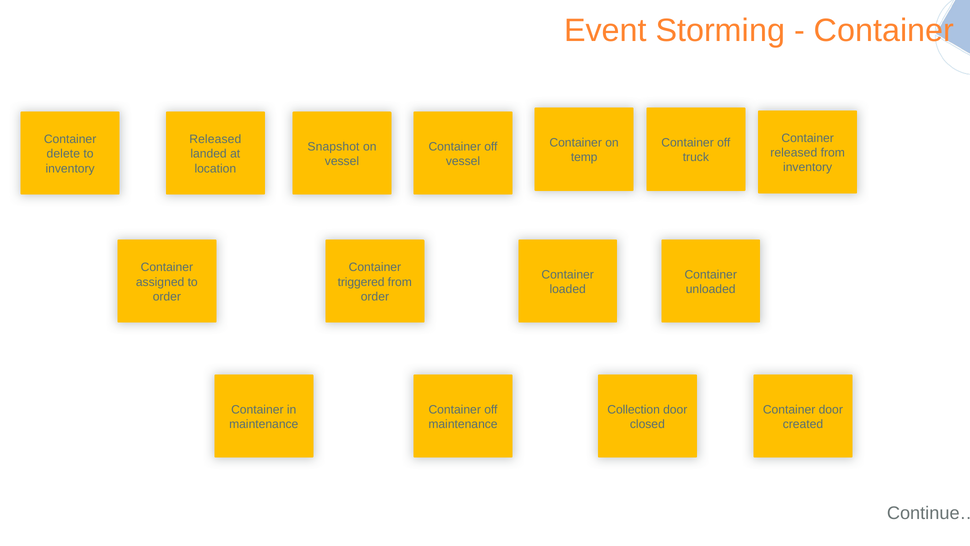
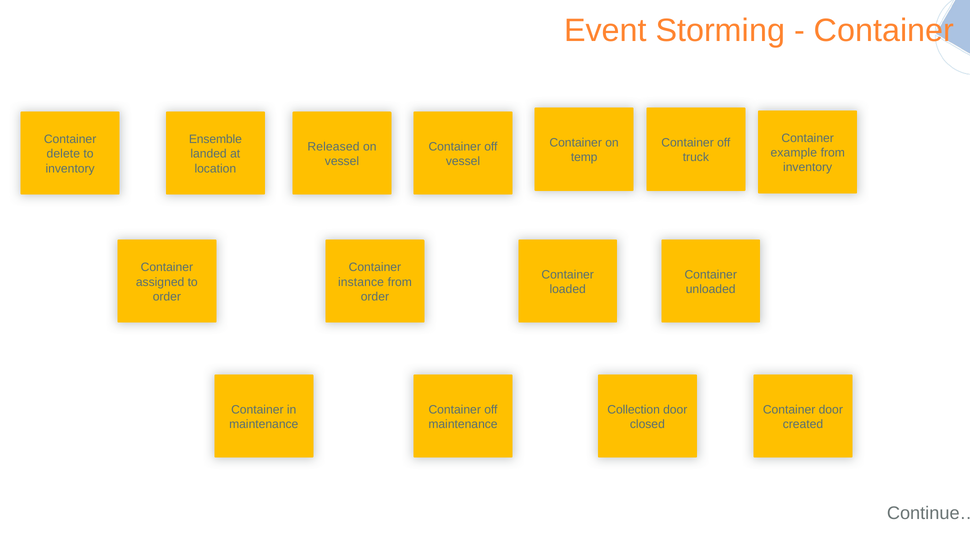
Released: Released -> Ensemble (215, 139)
Snapshot: Snapshot -> Released (333, 147)
released: released -> example (794, 153)
triggered: triggered -> instance (361, 282)
